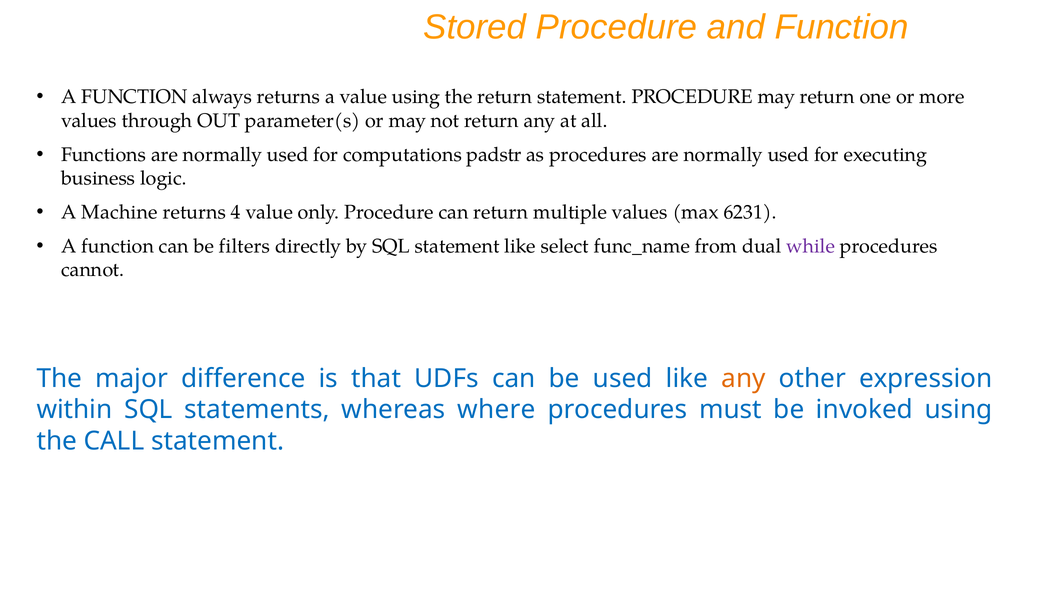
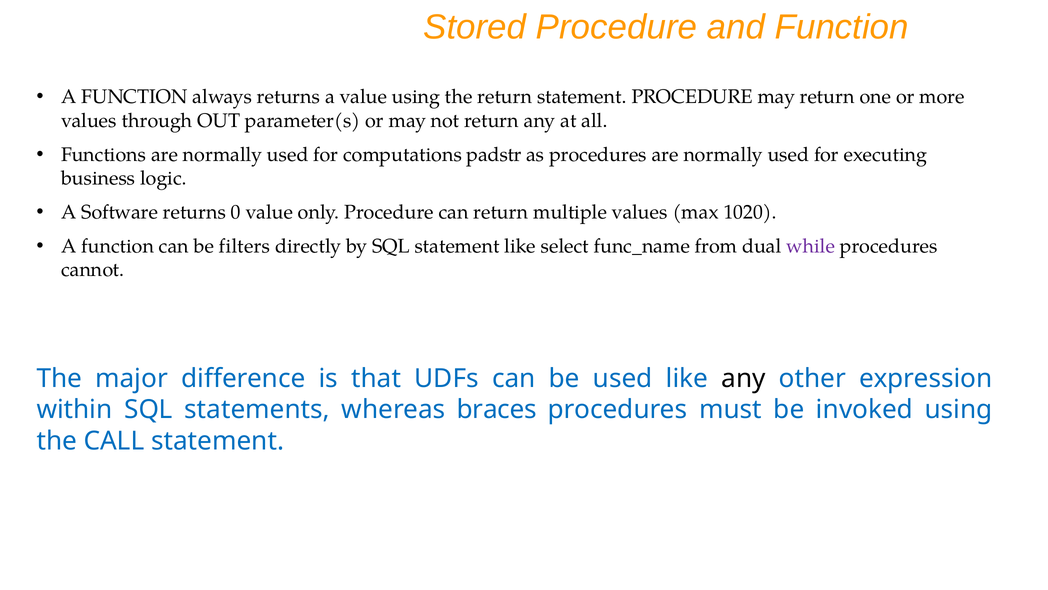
Machine: Machine -> Software (120, 212)
4: 4 -> 0 (236, 212)
6231: 6231 -> 1020 (750, 212)
any colour: orange -> black (743, 378)
where: where -> braces (497, 409)
